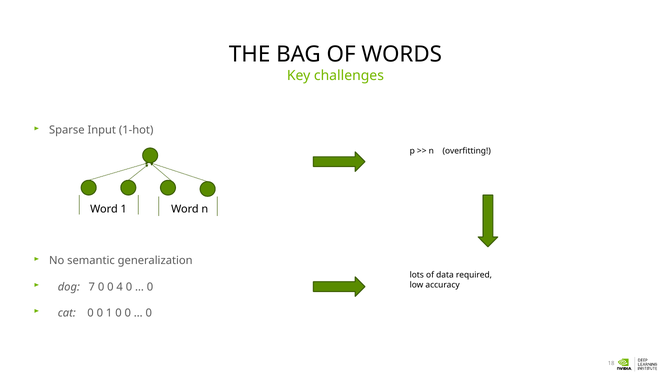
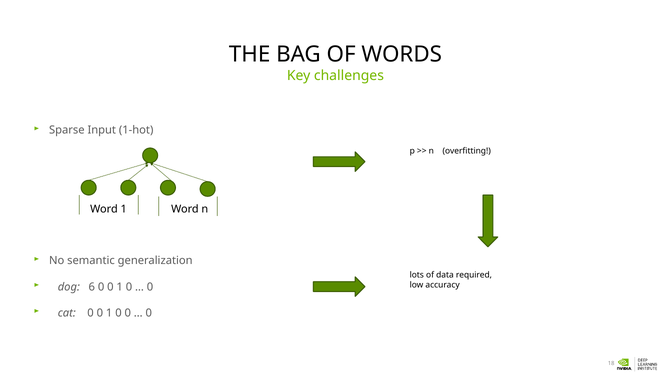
7: 7 -> 6 (92, 286)
4: 4 -> 1 (120, 286)
